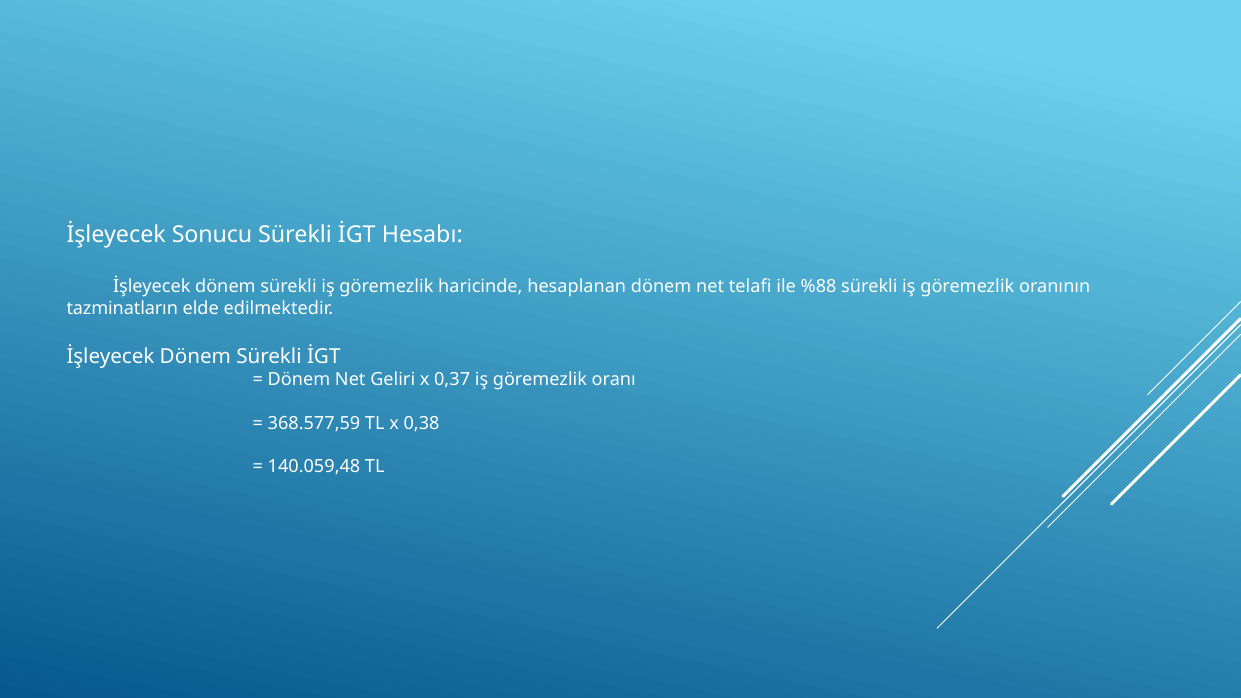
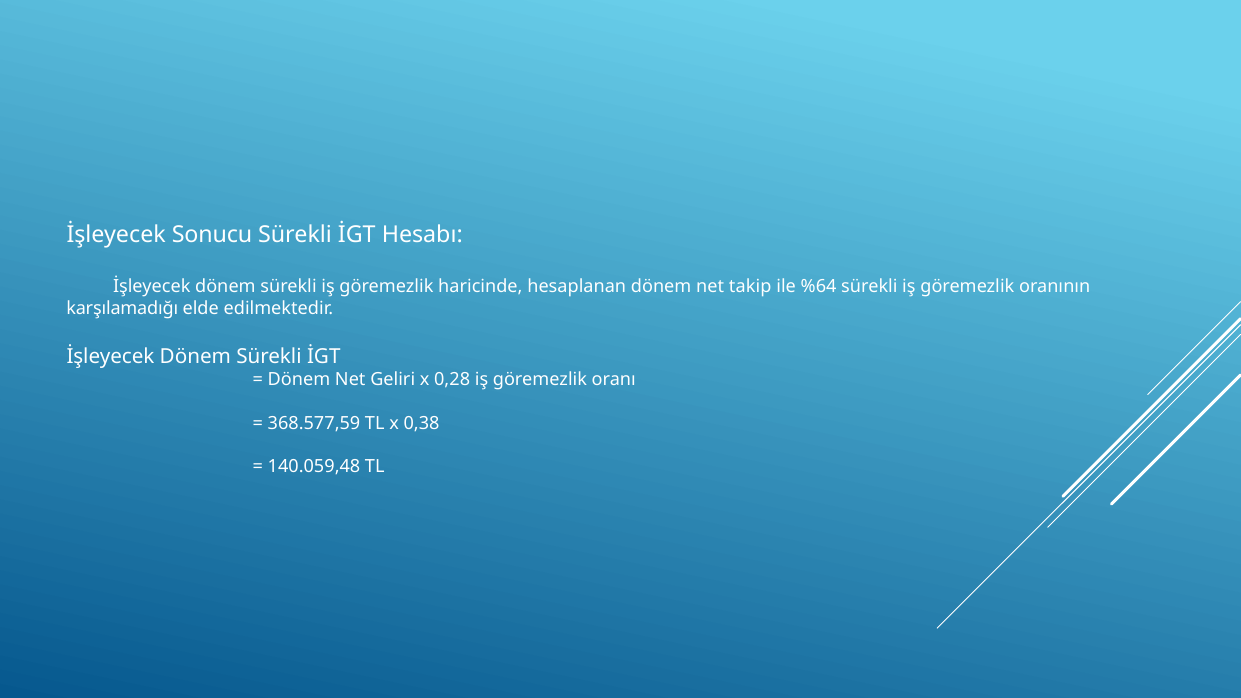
telafi: telafi -> takip (750, 287)
%88: %88 -> %64 (819, 287)
tazminatların: tazminatların -> karşılamadığı (122, 309)
0,37: 0,37 -> 0,28 (452, 380)
